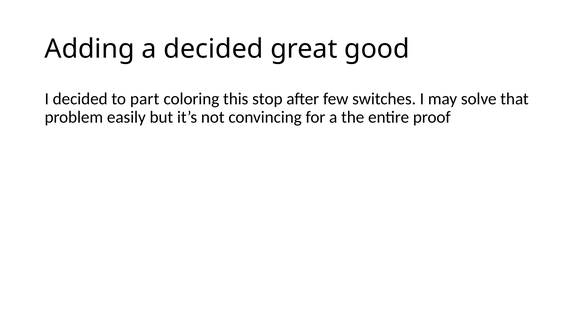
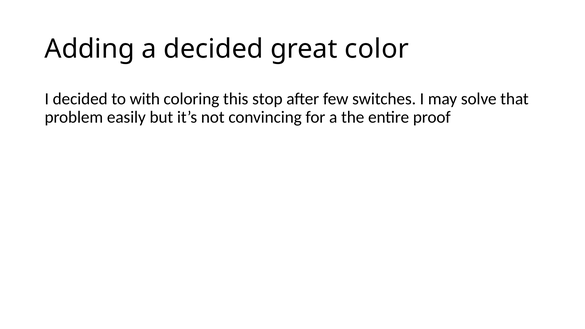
good: good -> color (377, 49)
part: part -> with (145, 99)
